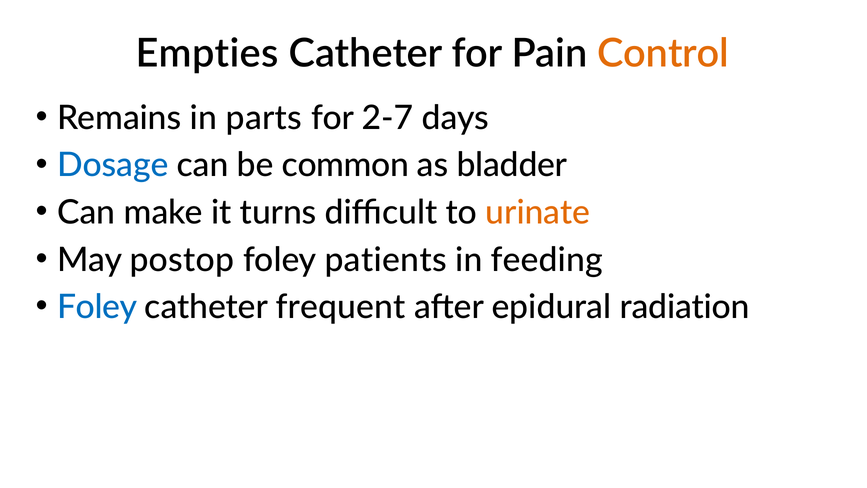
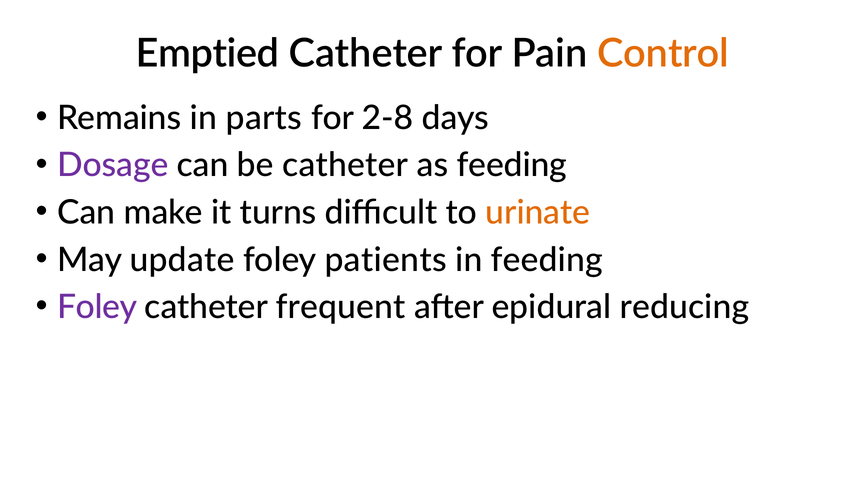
Empties: Empties -> Emptied (208, 54)
2-7: 2-7 -> 2-8 (388, 118)
Dosage colour: blue -> purple (113, 165)
be common: common -> catheter (345, 165)
as bladder: bladder -> feeding (512, 165)
postop: postop -> update (182, 260)
Foley colour: blue -> purple (97, 307)
radiation: radiation -> reducing (684, 307)
